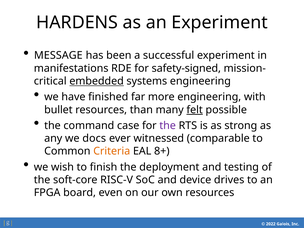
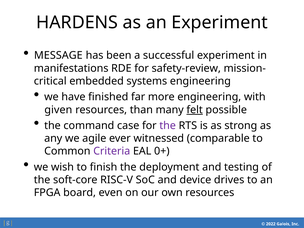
safety-signed: safety-signed -> safety-review (186, 68)
embedded underline: present -> none (97, 81)
bullet: bullet -> given (58, 110)
docs: docs -> agile (94, 138)
Criteria colour: orange -> purple (112, 151)
8+: 8+ -> 0+ (162, 151)
